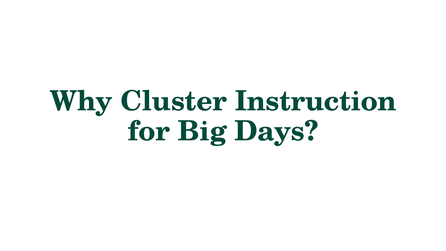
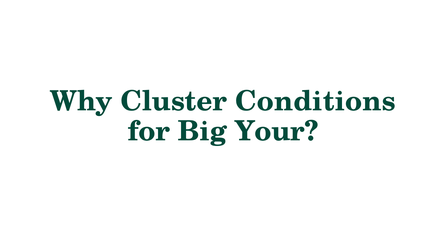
Instruction: Instruction -> Conditions (315, 101)
Days: Days -> Your (277, 131)
